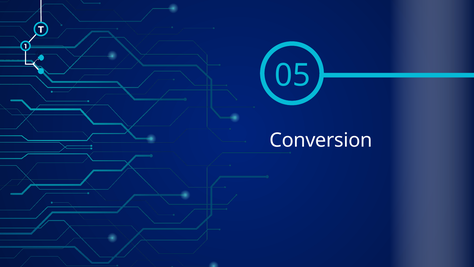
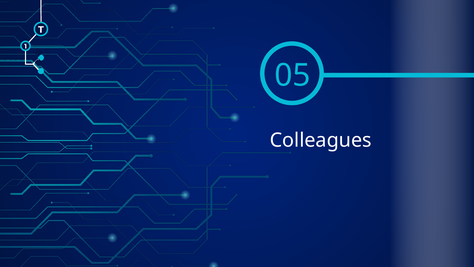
Conversion: Conversion -> Colleagues (321, 140)
